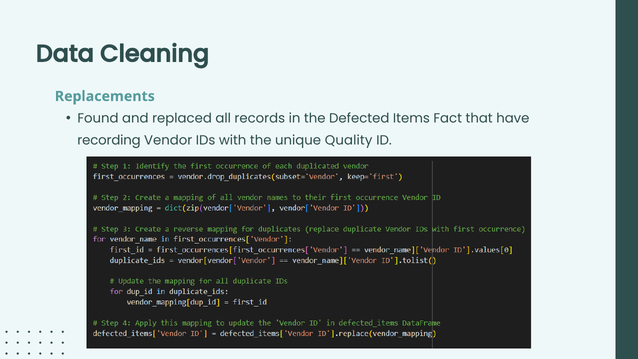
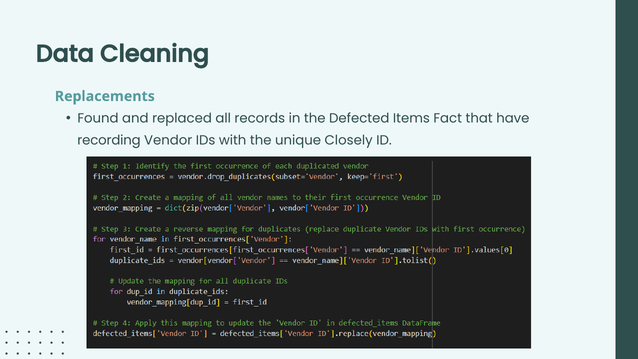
Quality: Quality -> Closely (349, 140)
